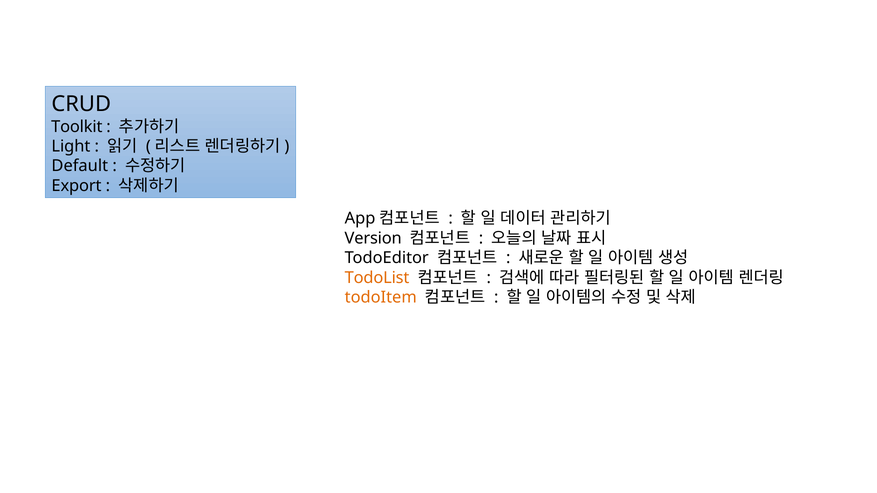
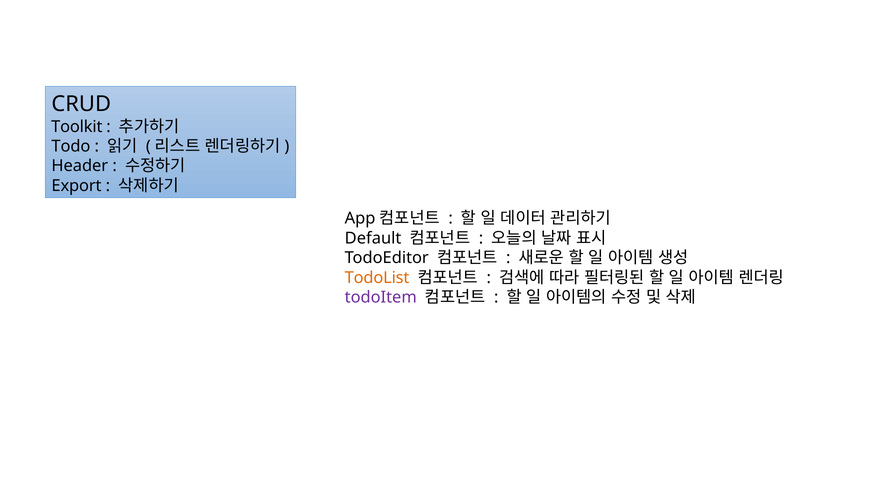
Light: Light -> Todo (71, 146)
Default: Default -> Header (80, 166)
Version: Version -> Default (373, 238)
todoItem colour: orange -> purple (381, 298)
